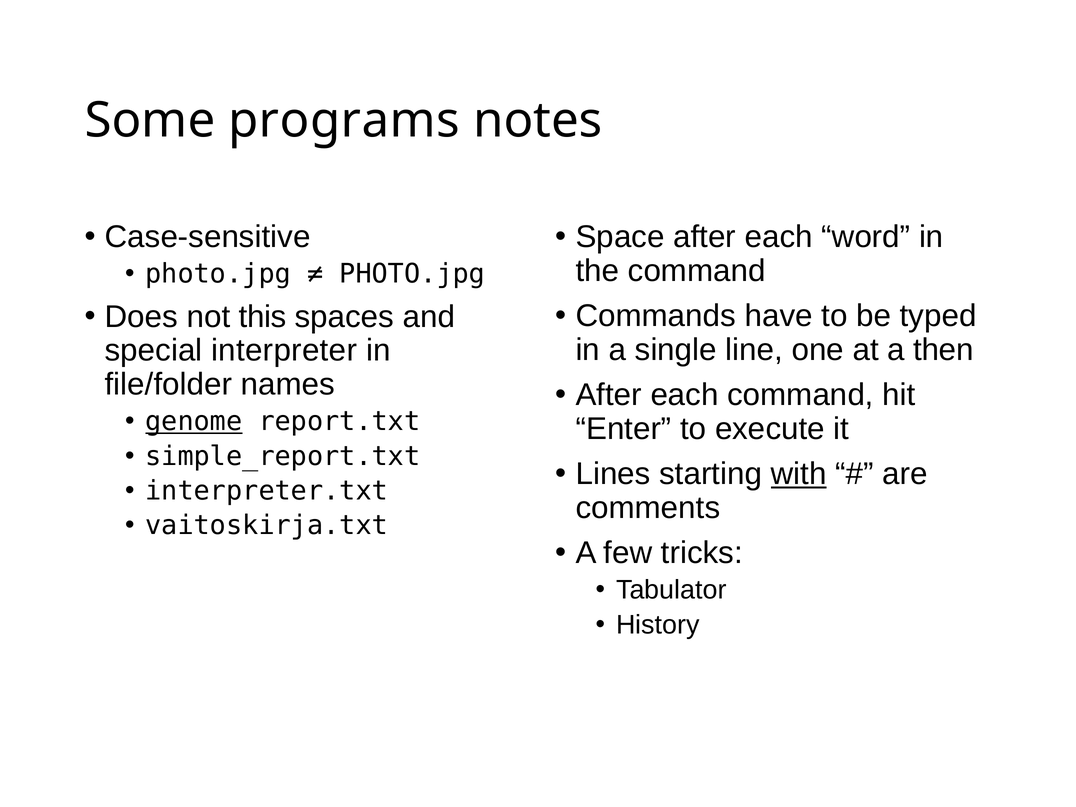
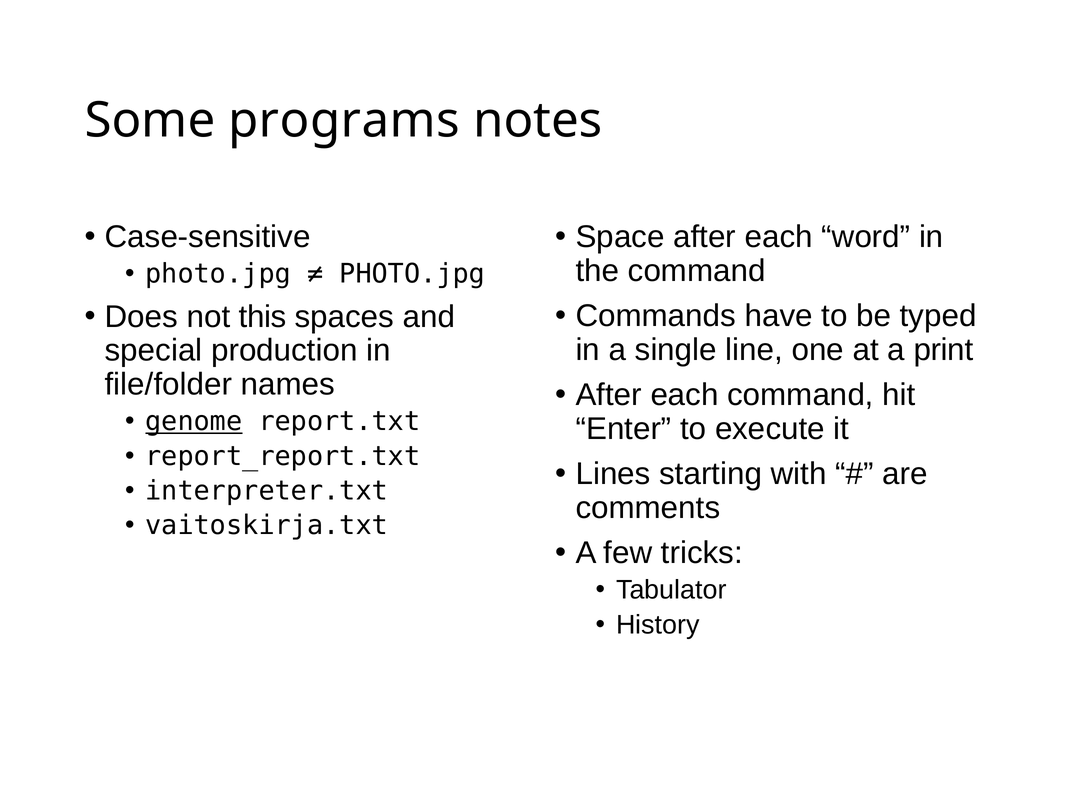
then: then -> print (943, 350)
interpreter: interpreter -> production (284, 351)
simple_report.txt: simple_report.txt -> report_report.txt (283, 456)
with underline: present -> none (799, 474)
